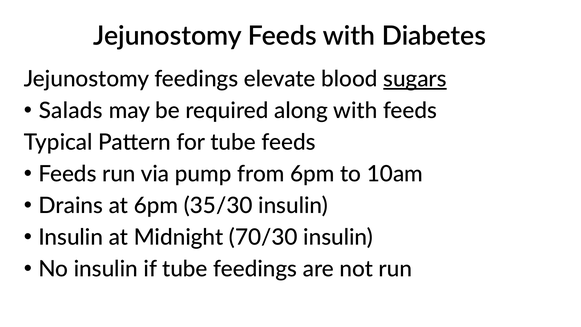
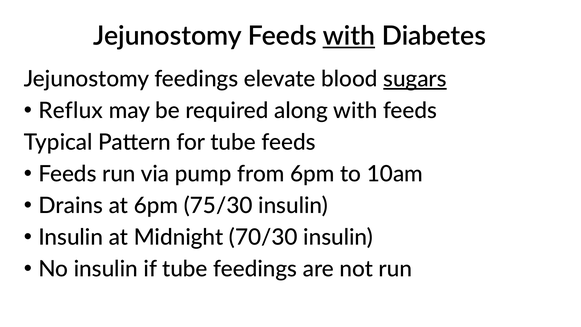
with underline: none -> present (349, 36)
Salads: Salads -> Reflux (71, 111)
35/30: 35/30 -> 75/30 (218, 206)
